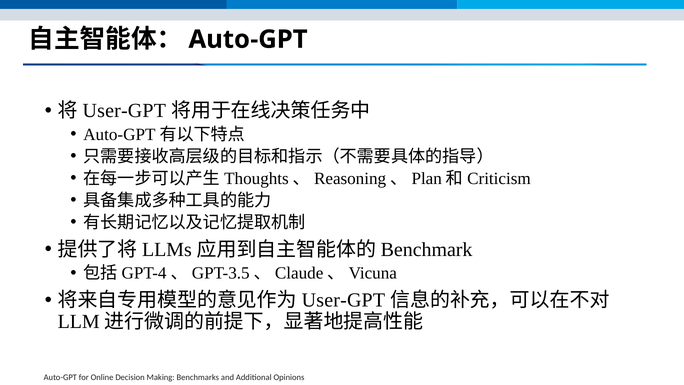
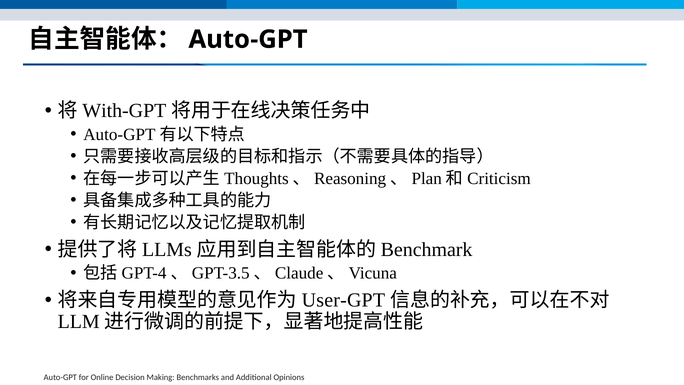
User-GPT: User-GPT -> With-GPT (124, 111)
